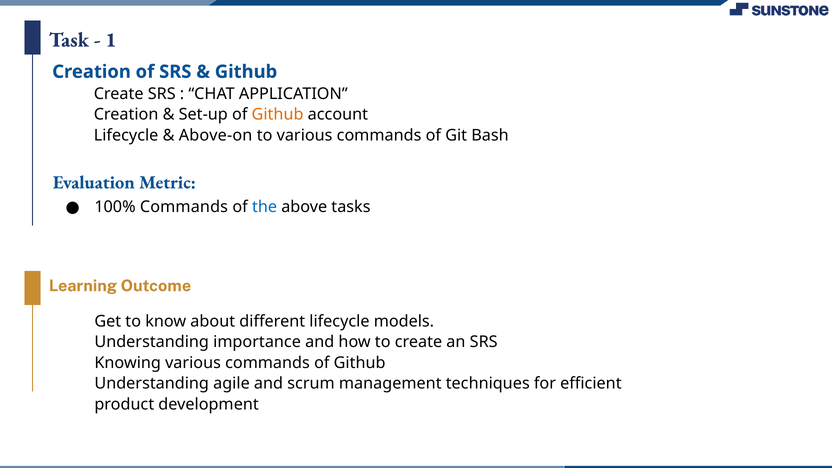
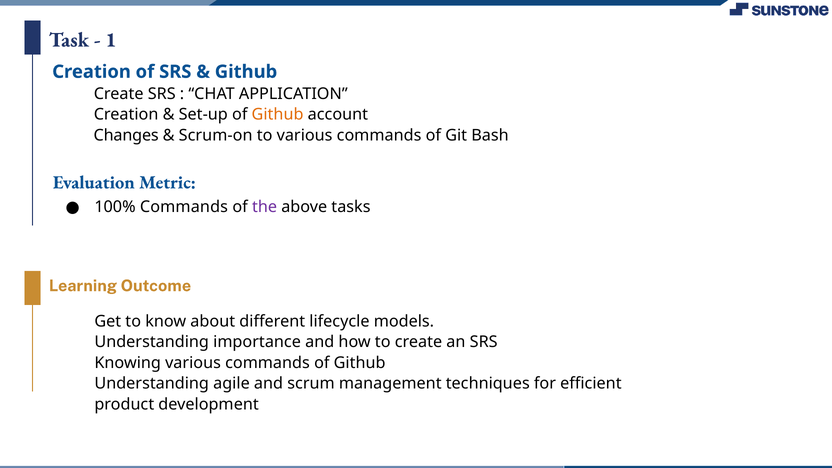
Lifecycle: Lifecycle -> Changes (126, 135)
Above-on: Above-on -> Scrum-on (216, 135)
the colour: blue -> purple (265, 207)
